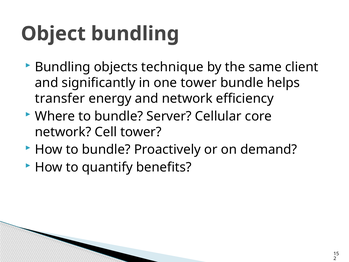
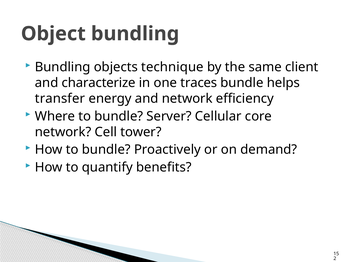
significantly: significantly -> characterize (99, 83)
one tower: tower -> traces (199, 83)
